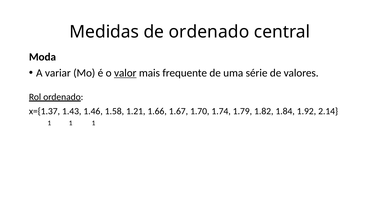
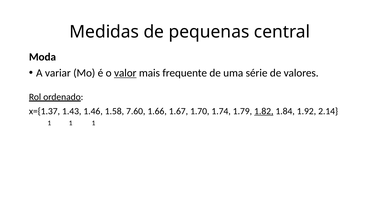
de ordenado: ordenado -> pequenas (209, 32)
1.21: 1.21 -> 7.60 (136, 111)
1.82 underline: none -> present (264, 111)
